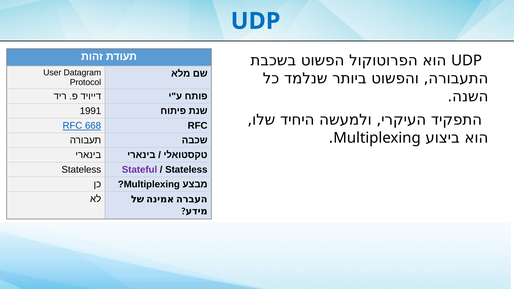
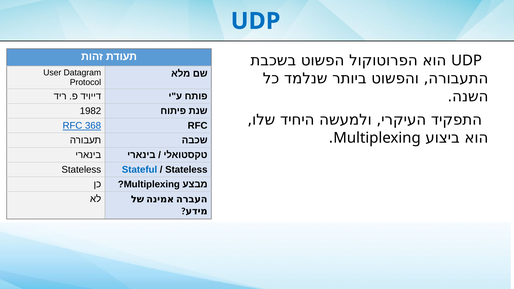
1991: 1991 -> 1982 (90, 111)
668: 668 -> 368 (93, 126)
Stateful colour: purple -> blue (140, 170)
